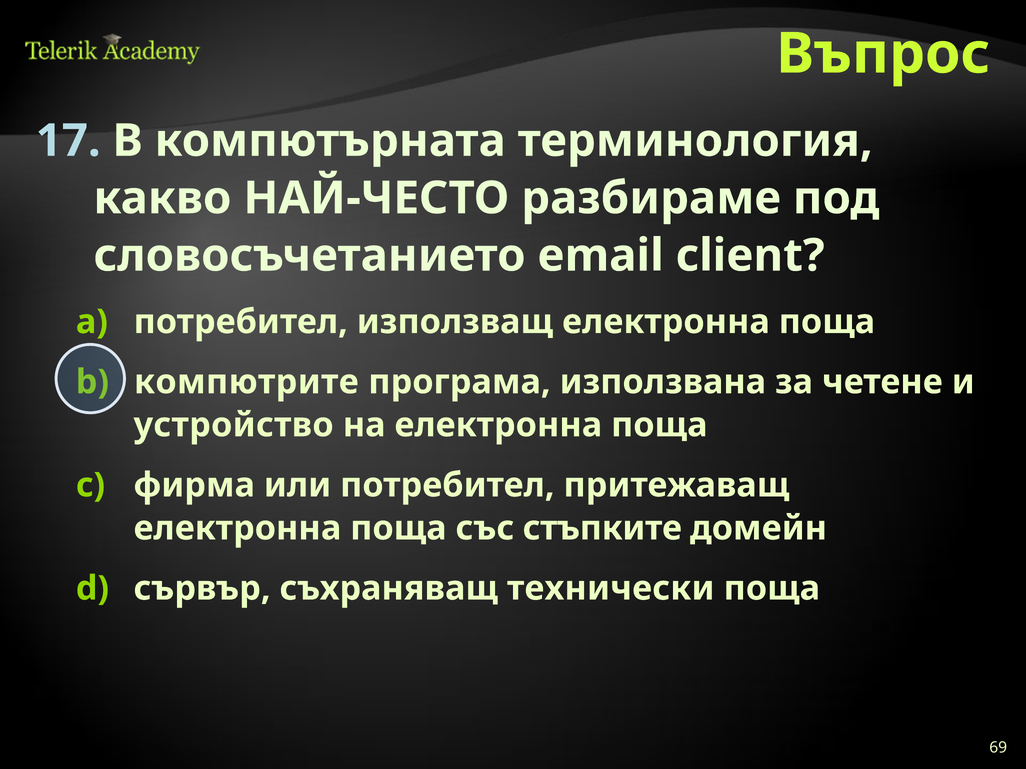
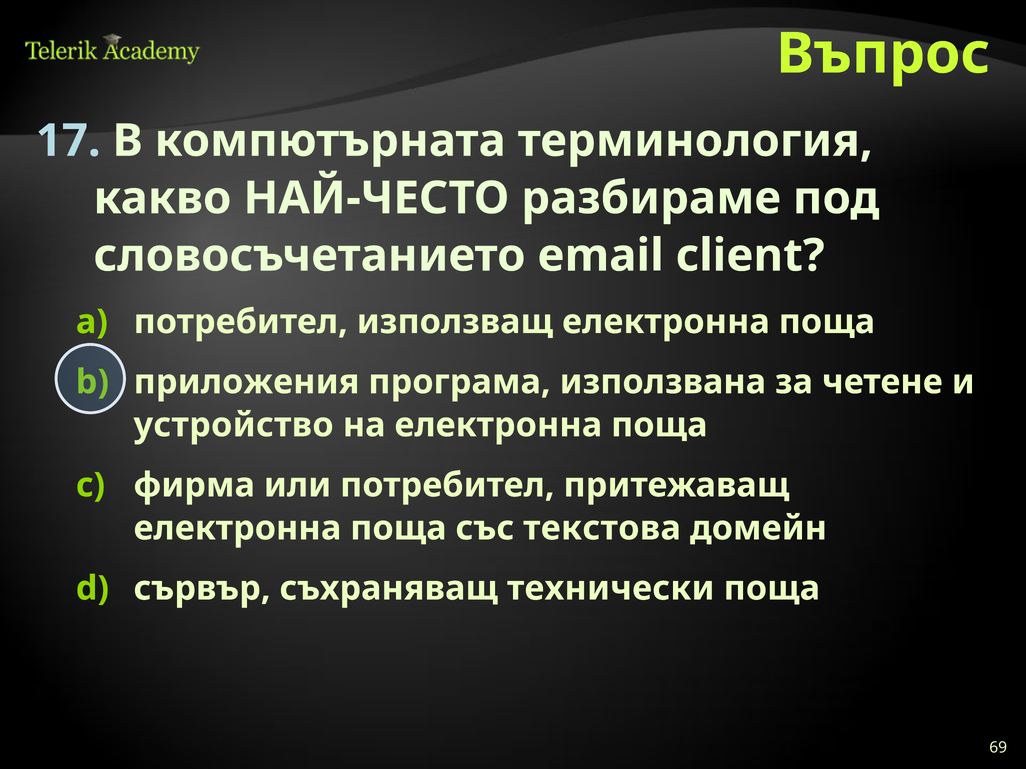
компютрите: компютрите -> приложения (246, 382)
стъпките: стъпките -> текстова (602, 529)
